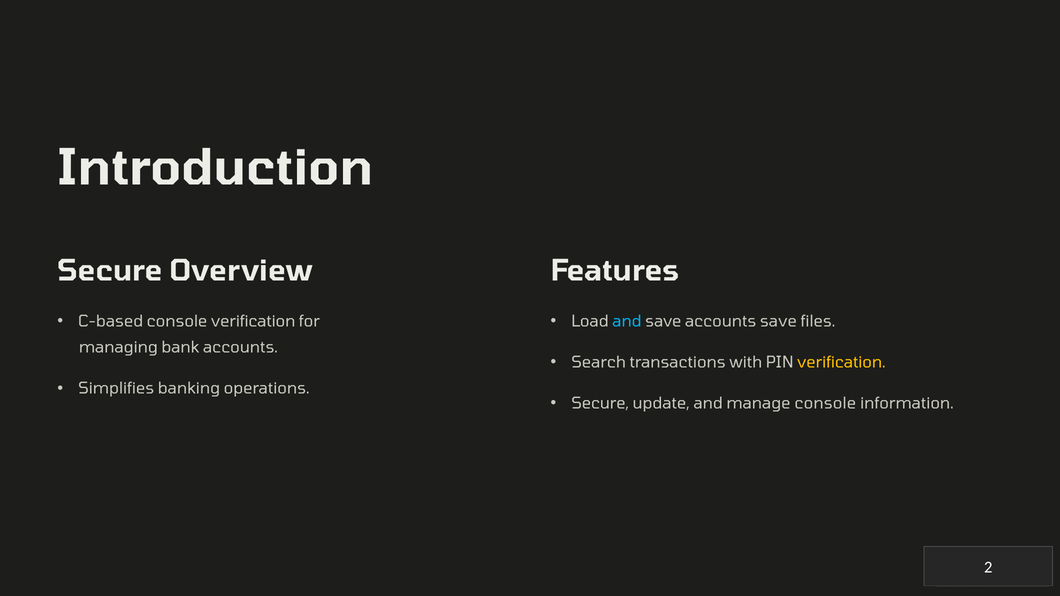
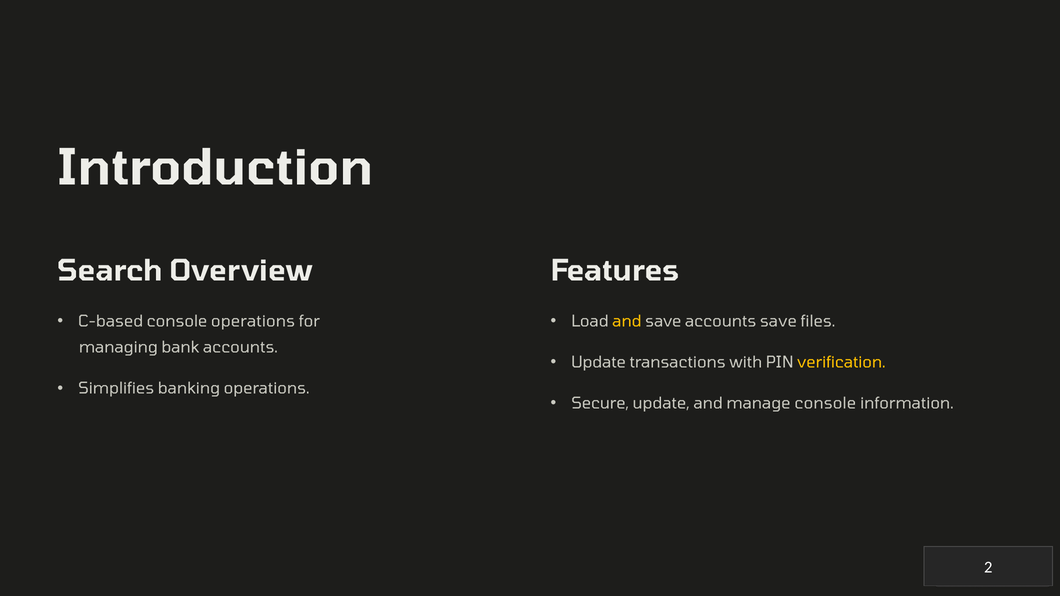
Secure: Secure -> Search (110, 271)
console verification: verification -> operations (253, 321)
and colour: light blue -> yellow (627, 321)
Search: Search -> Update (599, 363)
